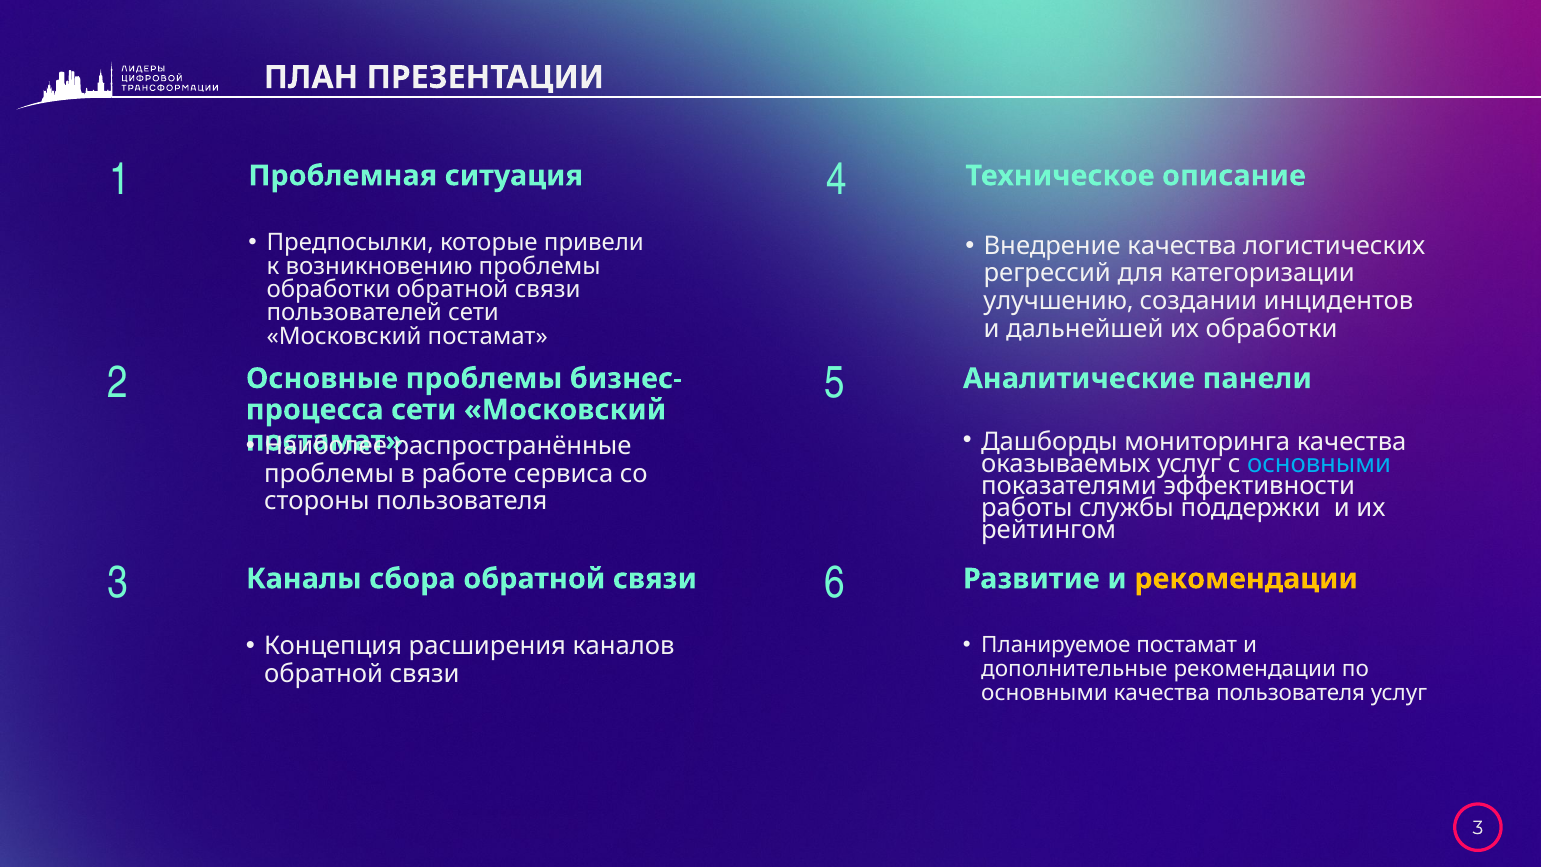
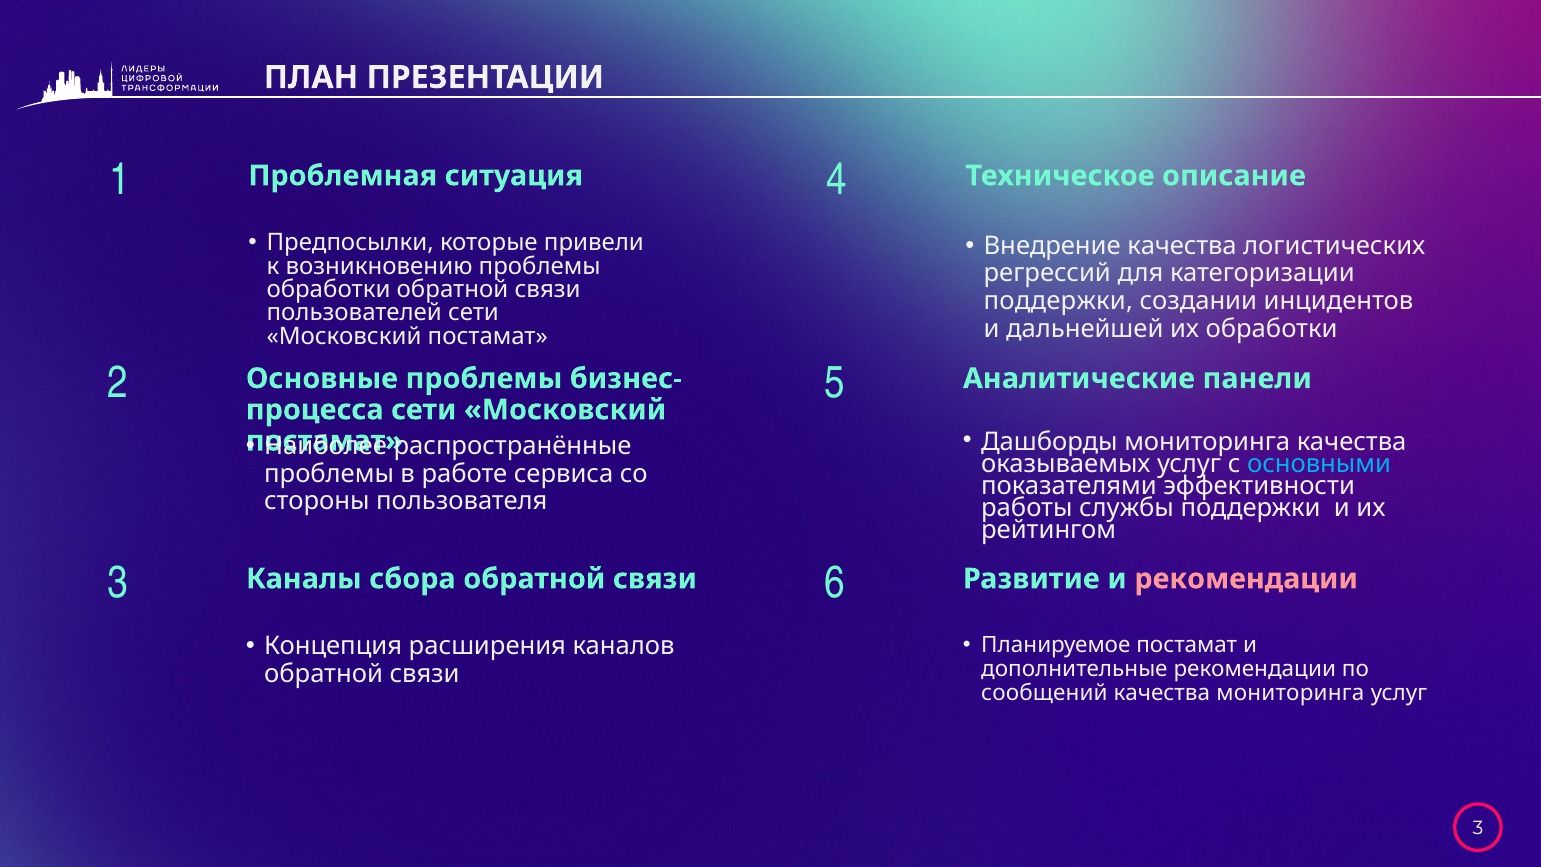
улучшению: улучшению -> поддержки (1058, 301)
рекомендации colour: yellow -> pink (1246, 579)
основными: основными -> сообщений (1044, 693)
качества пользователя: пользователя -> мониторинга (1290, 693)
